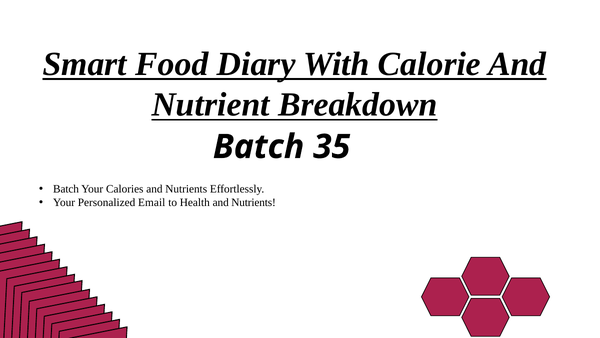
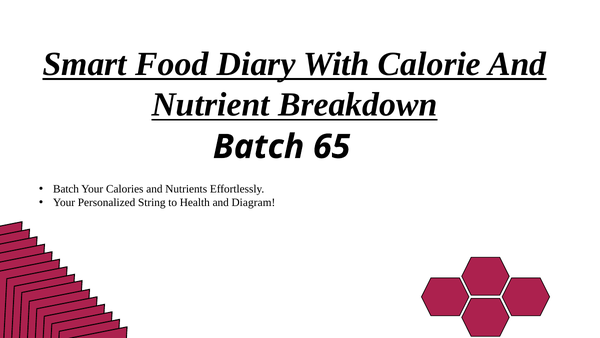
35: 35 -> 65 (332, 147)
Email: Email -> String (152, 202)
Health and Nutrients: Nutrients -> Diagram (253, 202)
